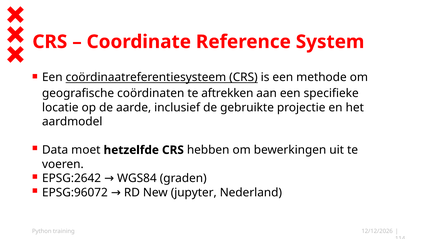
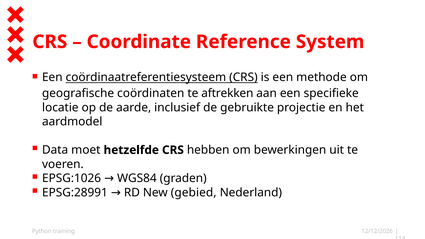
EPSG:2642: EPSG:2642 -> EPSG:1026 (72, 178)
EPSG:96072: EPSG:96072 -> EPSG:28991 (75, 193)
jupyter: jupyter -> gebied (194, 193)
